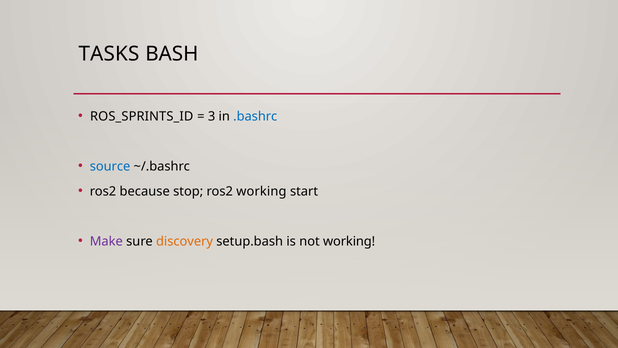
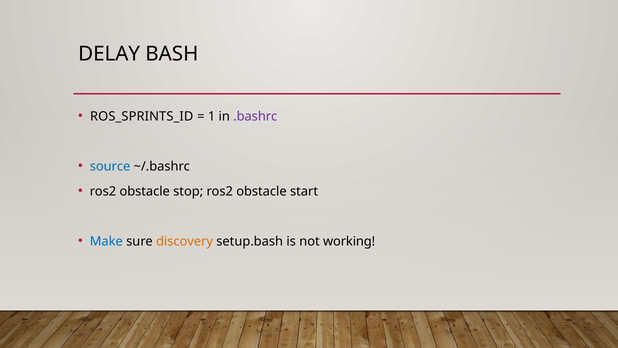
TASKS: TASKS -> DELAY (109, 54)
3: 3 -> 1 (212, 116)
.bashrc colour: blue -> purple (255, 116)
because: because -> obstacle (145, 191)
stop ros2 working: working -> obstacle (261, 191)
Make colour: purple -> blue (106, 241)
